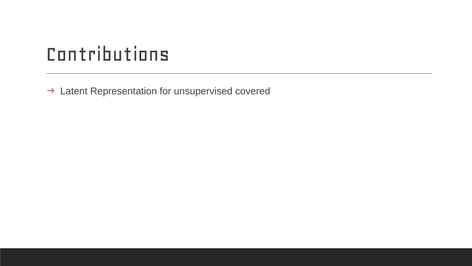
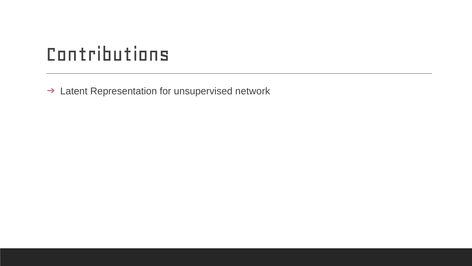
covered: covered -> network (253, 91)
